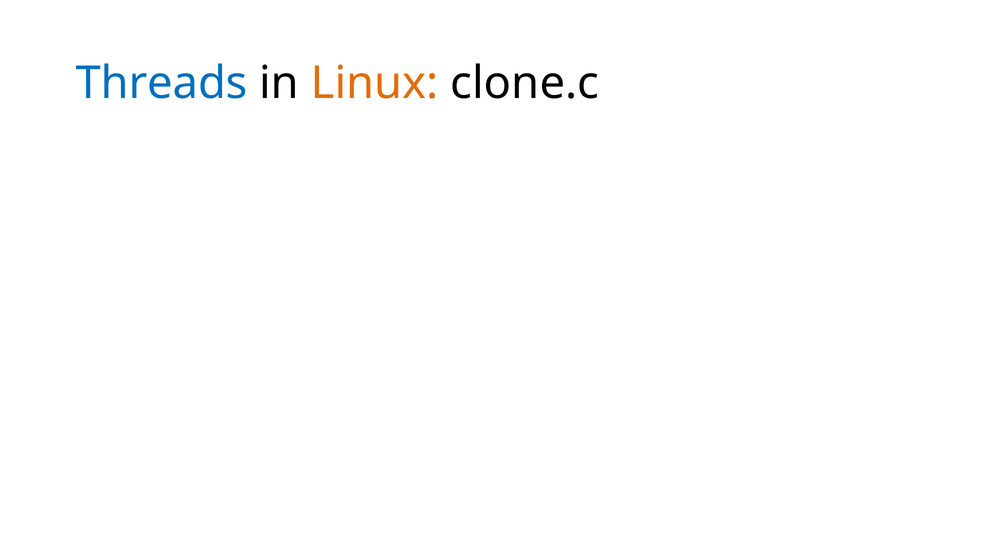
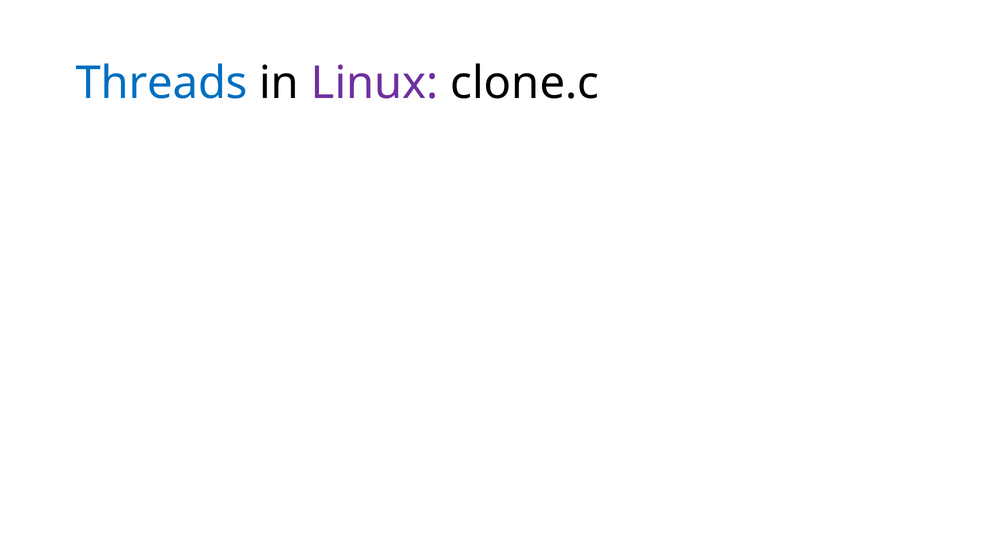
Linux colour: orange -> purple (375, 83)
